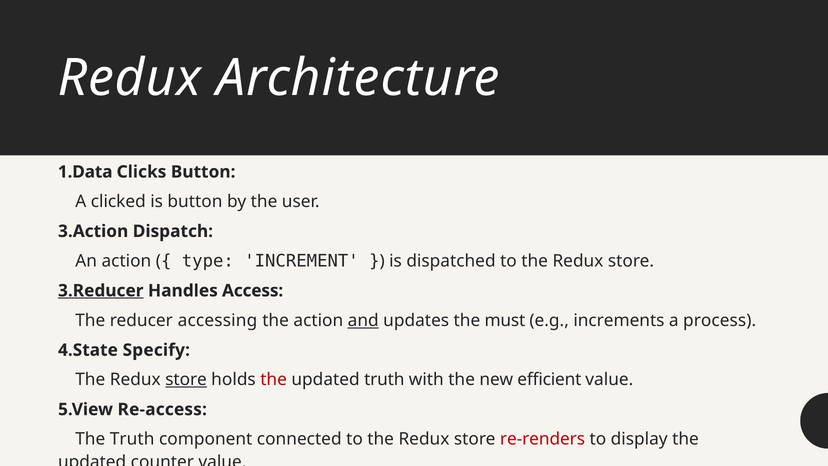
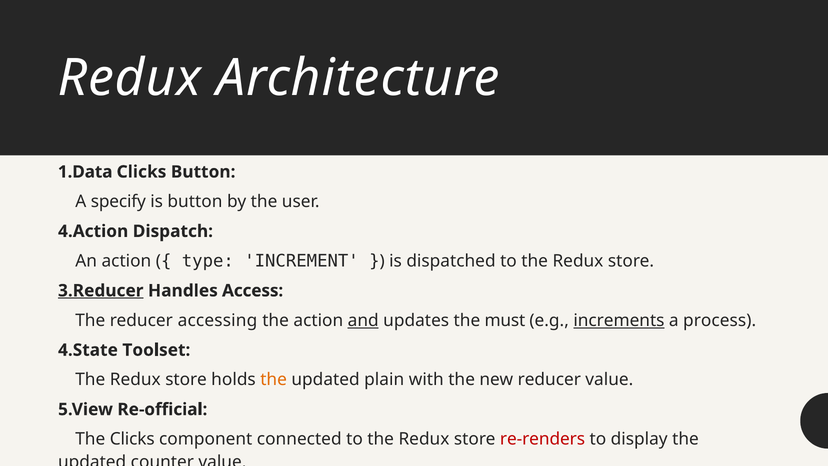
clicked: clicked -> specify (118, 201)
3.Action: 3.Action -> 4.Action (93, 231)
increments underline: none -> present (619, 320)
Specify: Specify -> Toolset (156, 350)
store underline: present -> none (186, 380)
the colour: red -> orange (274, 380)
updated truth: truth -> plain (384, 380)
new efficient: efficient -> reducer (549, 380)
Re-access: Re-access -> Re-official (162, 409)
The Truth: Truth -> Clicks (132, 439)
